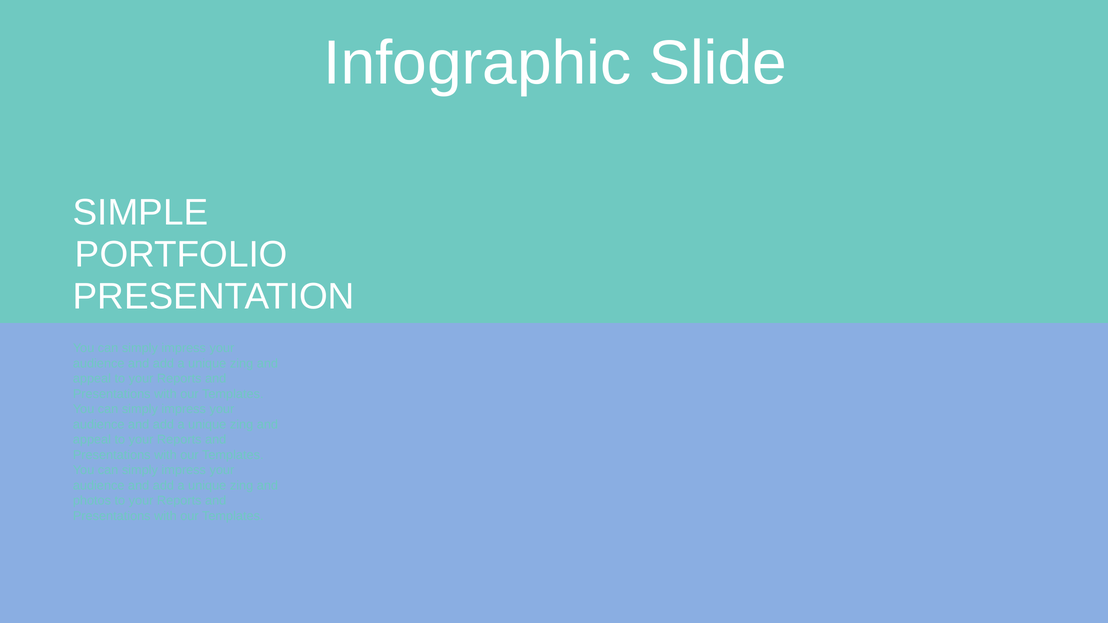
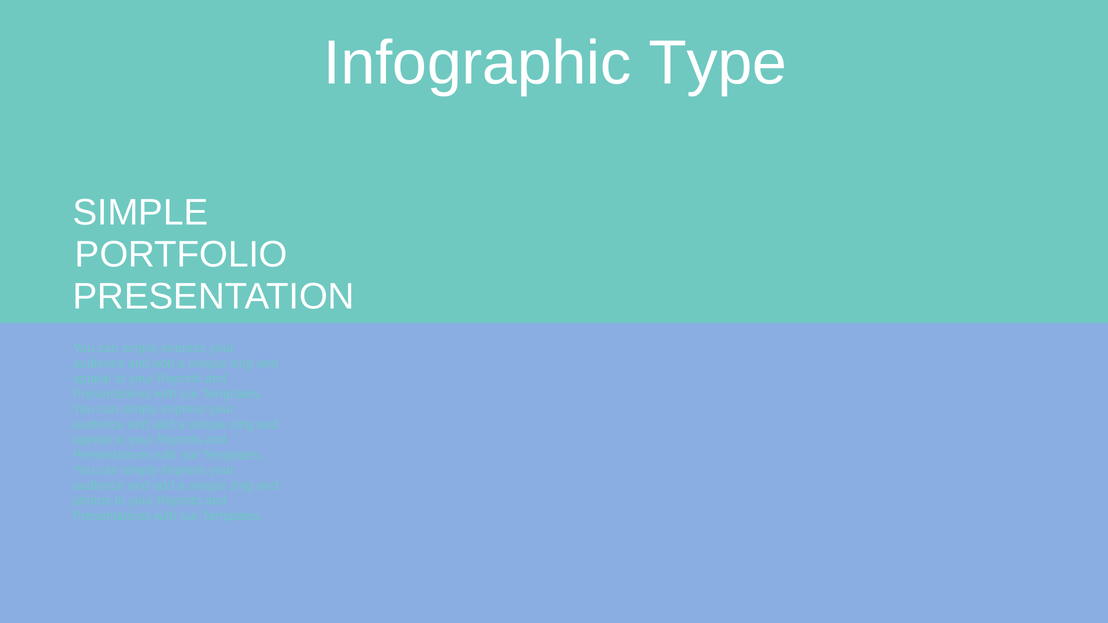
Slide: Slide -> Type (718, 63)
